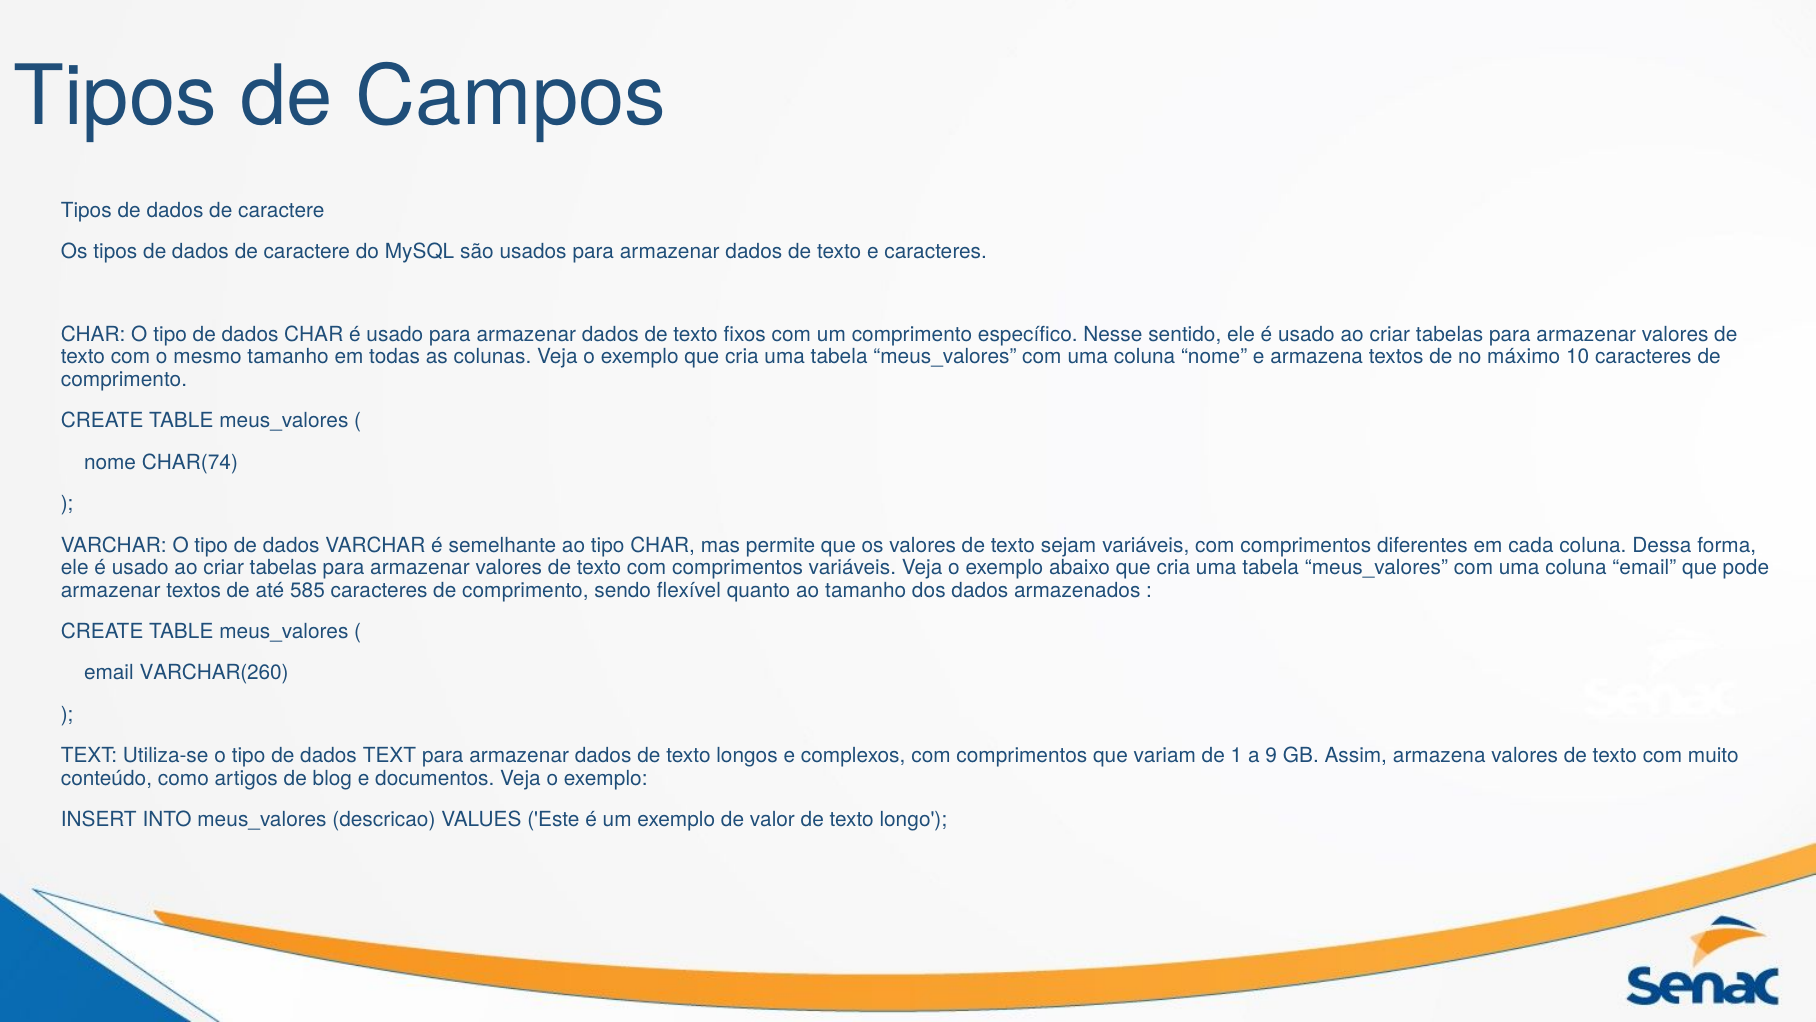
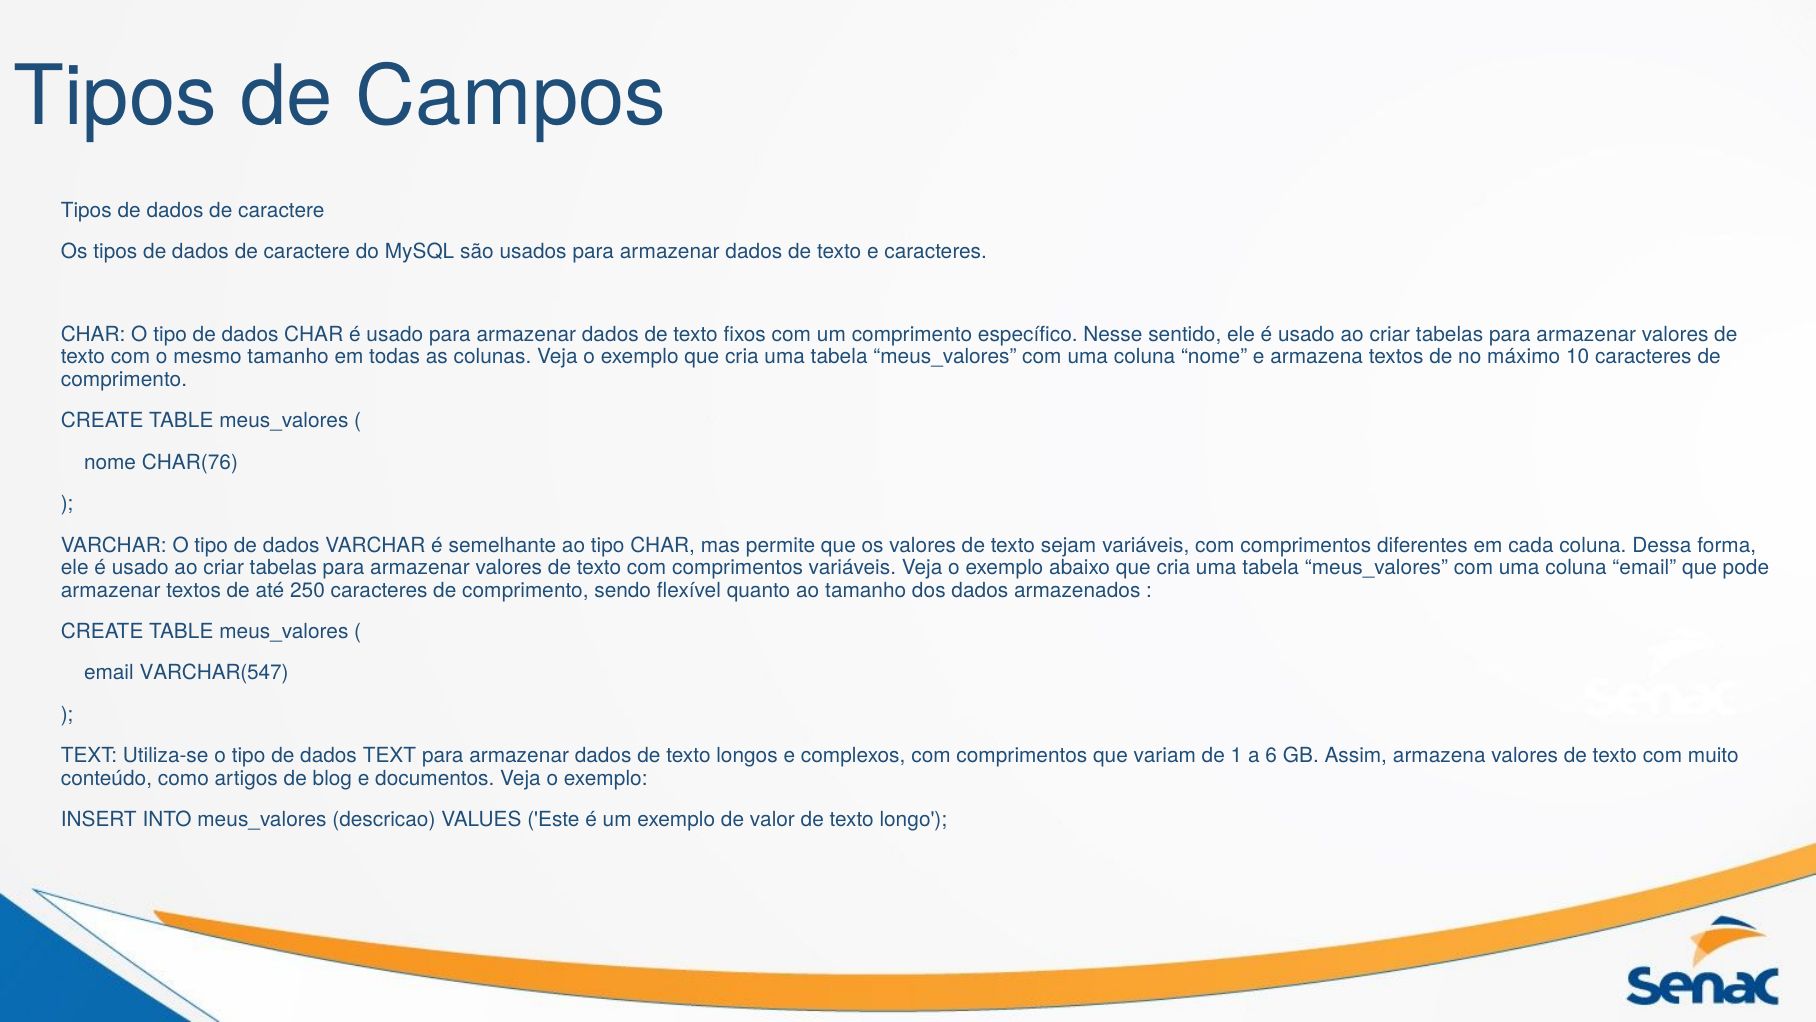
CHAR(74: CHAR(74 -> CHAR(76 (190, 462)
585: 585 -> 250 (307, 590)
VARCHAR(260: VARCHAR(260 -> VARCHAR(547 (214, 673)
9: 9 -> 6 (1271, 755)
